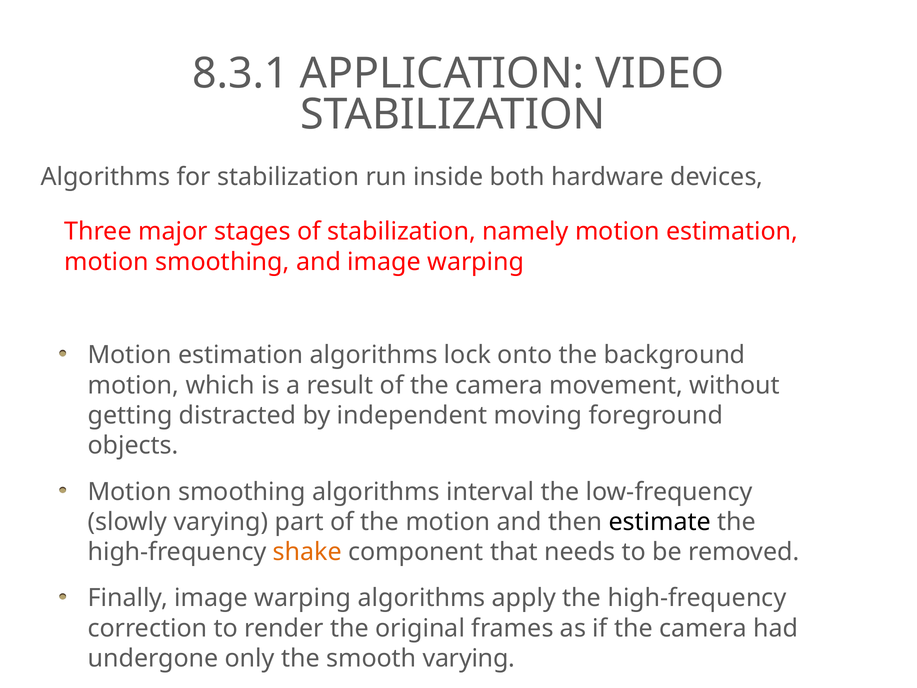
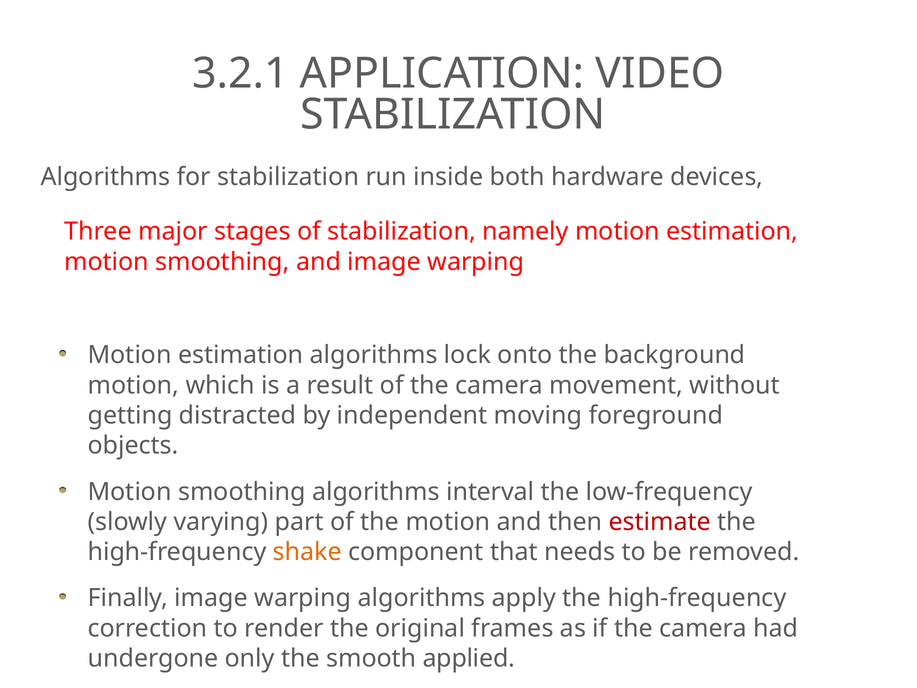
8.3.1: 8.3.1 -> 3.2.1 (241, 73)
estimate colour: black -> red (660, 522)
smooth varying: varying -> applied (469, 658)
